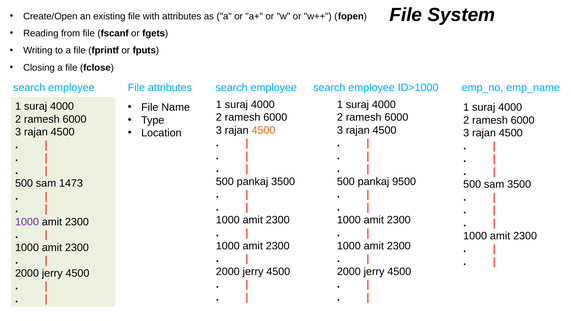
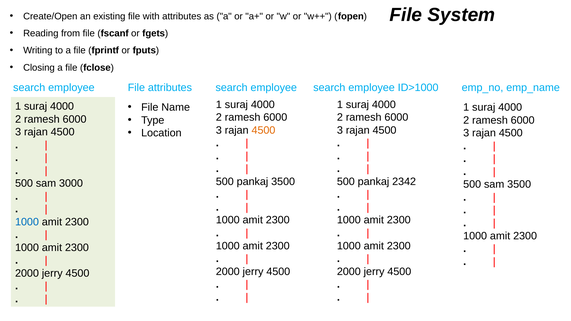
9500: 9500 -> 2342 (404, 182)
1473: 1473 -> 3000 (71, 183)
1000 colour: purple -> blue (27, 222)
